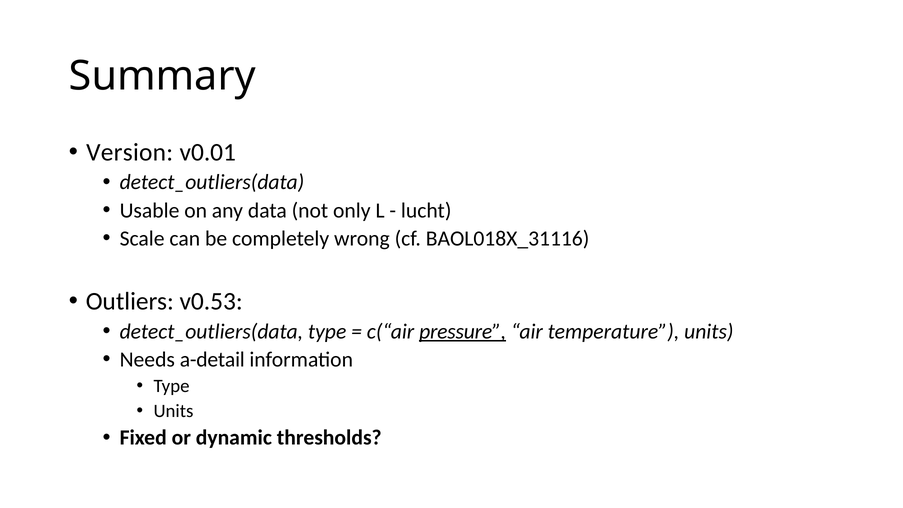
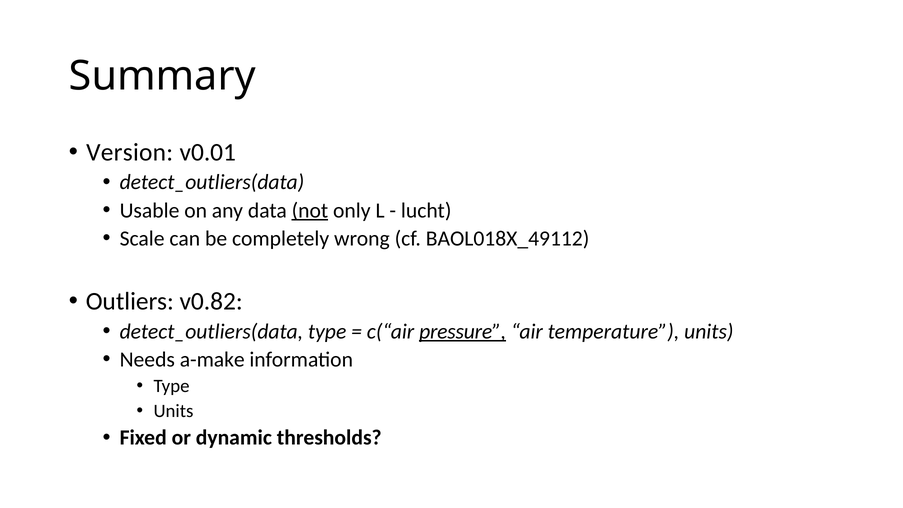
not underline: none -> present (310, 210)
BAOL018X_31116: BAOL018X_31116 -> BAOL018X_49112 (508, 238)
v0.53: v0.53 -> v0.82 (211, 301)
a-detail: a-detail -> a-make (212, 359)
